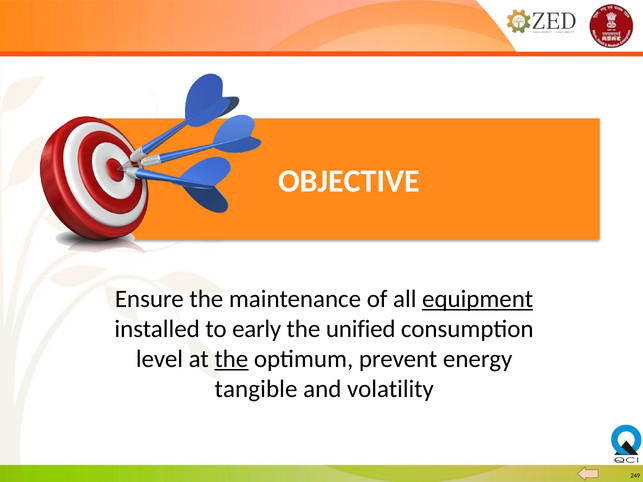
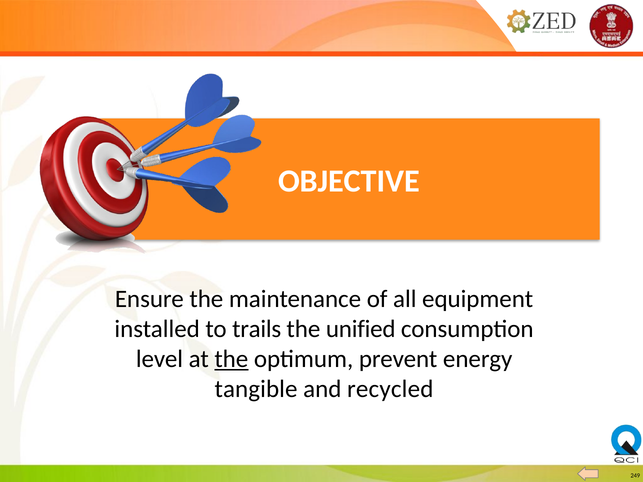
equipment underline: present -> none (478, 299)
early: early -> trails (257, 329)
volatility: volatility -> recycled (390, 389)
